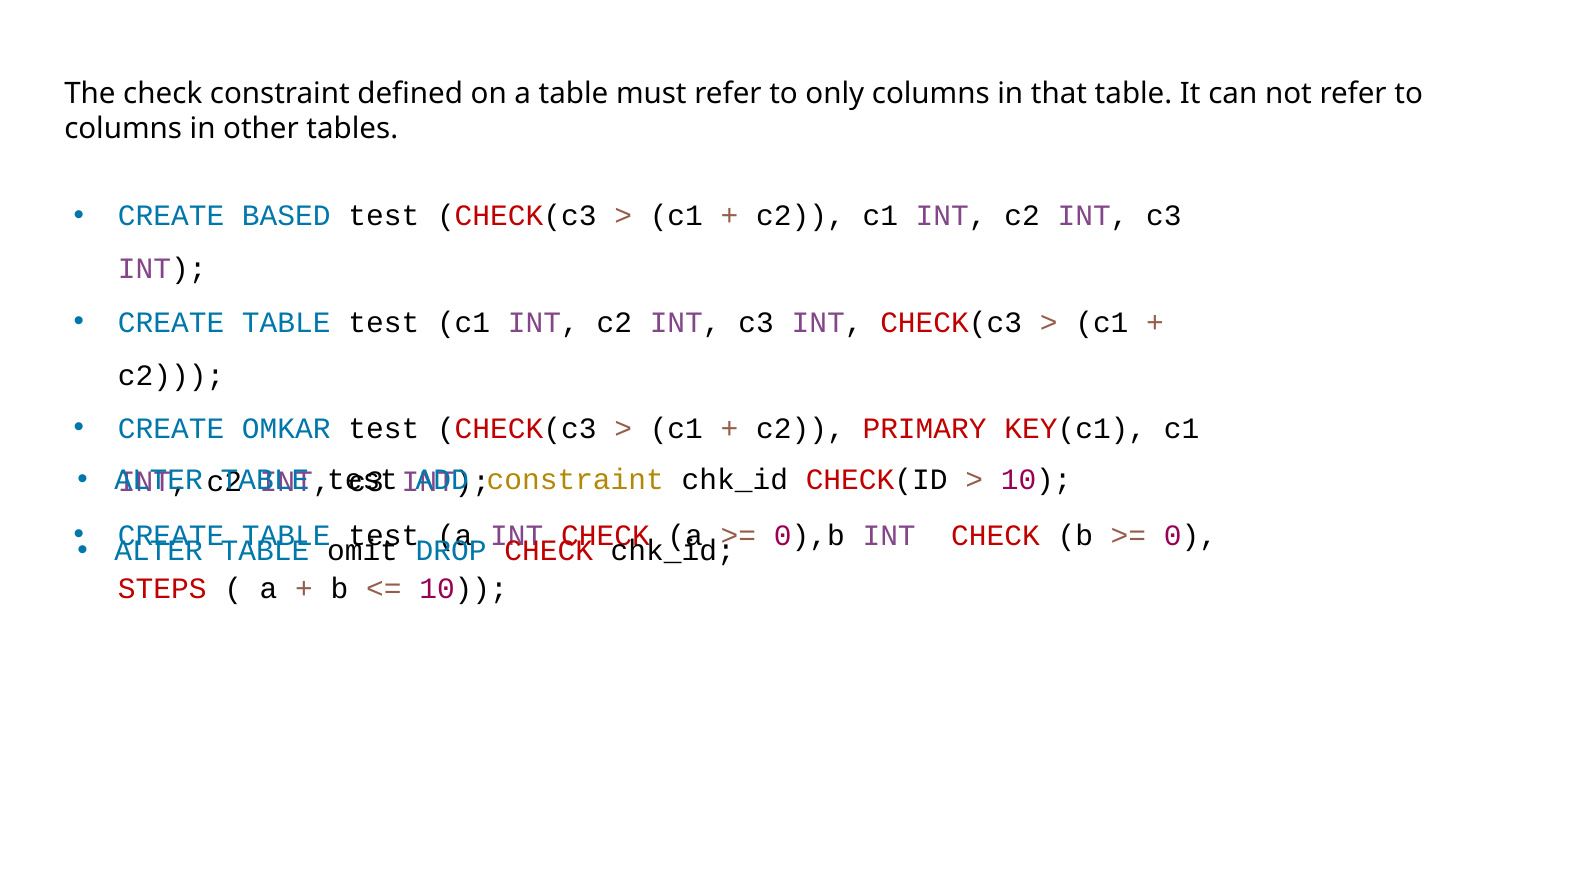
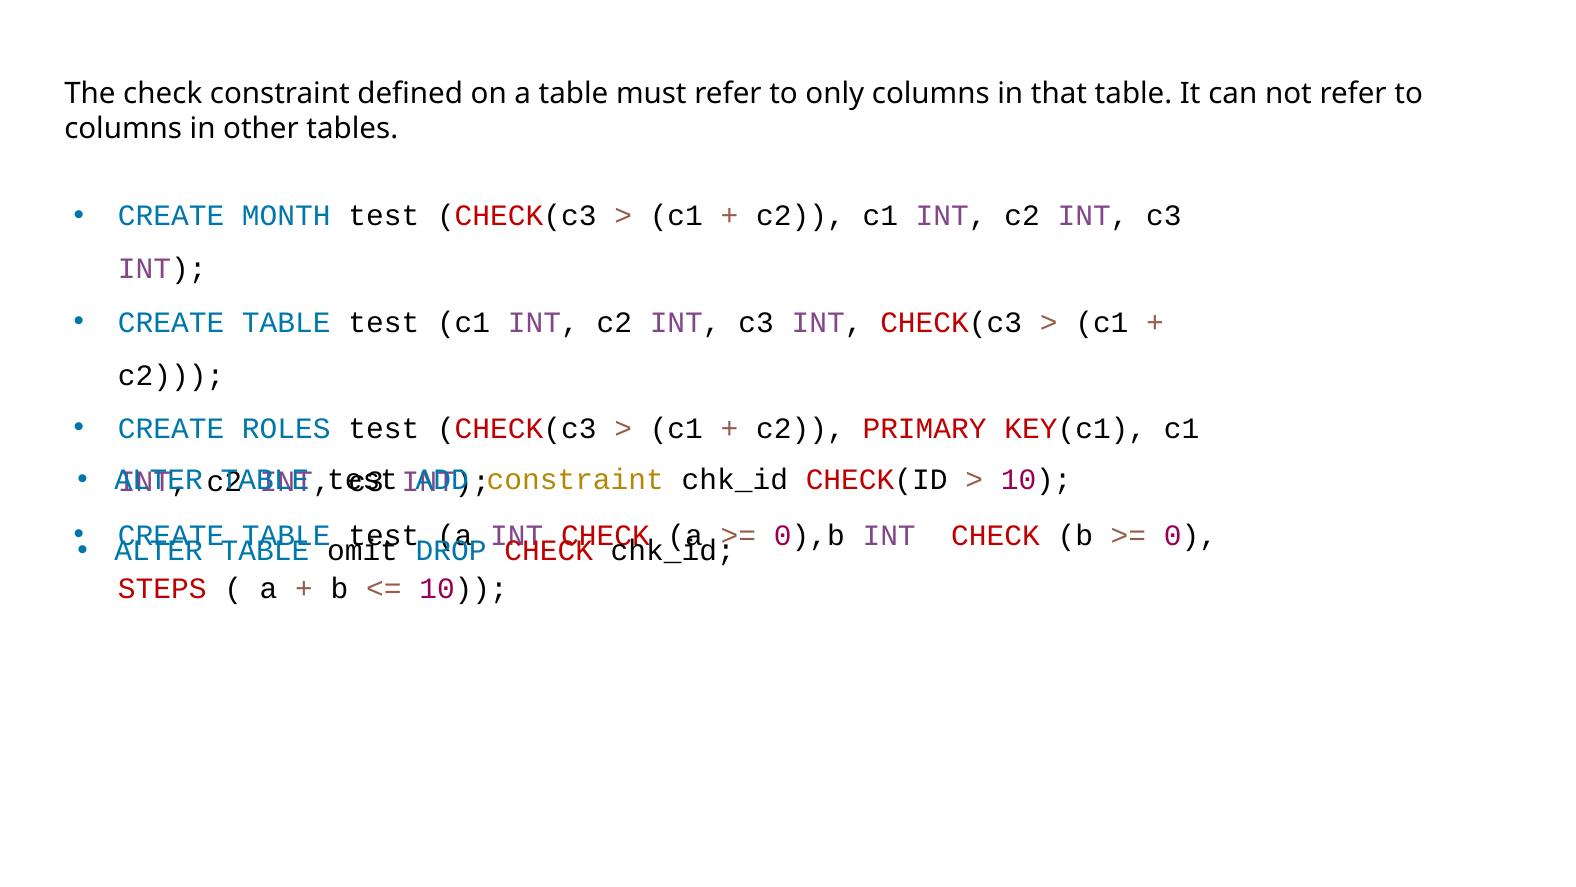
BASED: BASED -> MONTH (286, 216)
OMKAR: OMKAR -> ROLES (286, 429)
